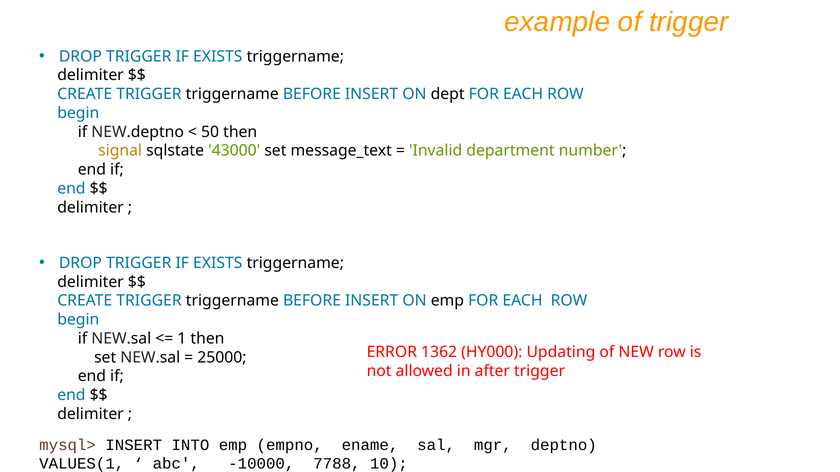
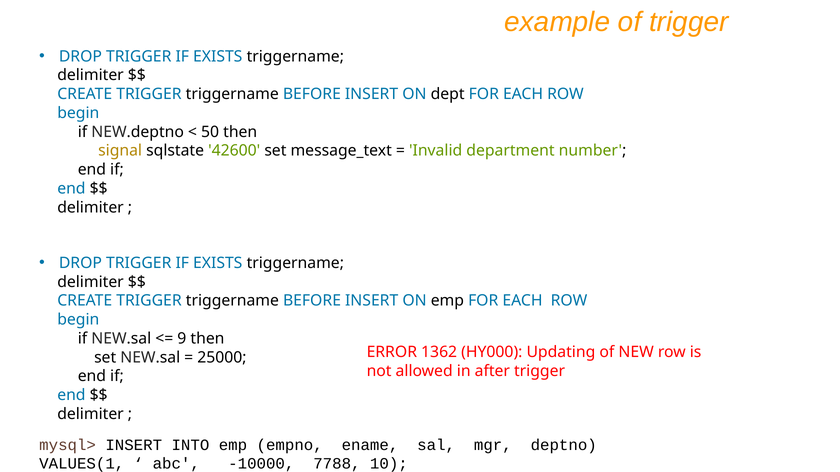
43000: 43000 -> 42600 (234, 151)
1: 1 -> 9 (182, 339)
